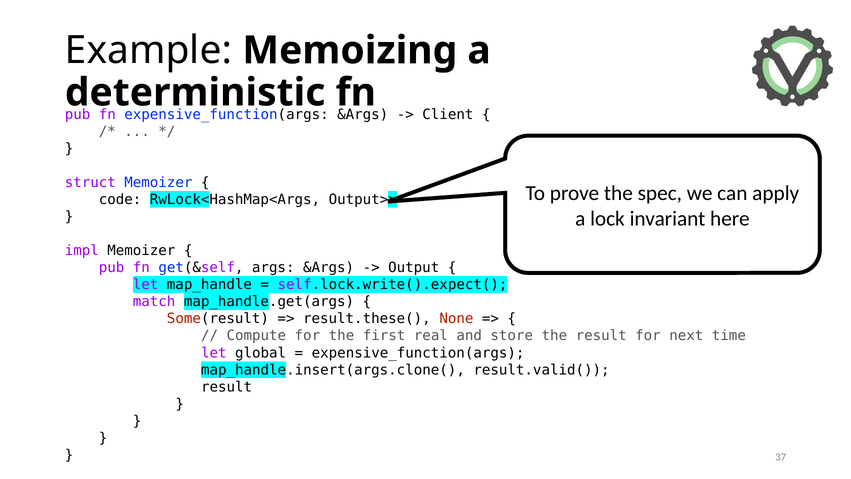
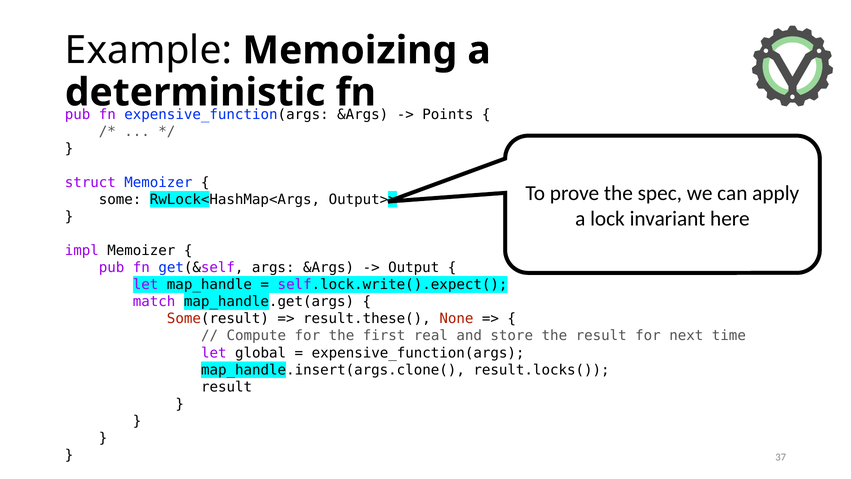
Client: Client -> Points (448, 114)
code: code -> some (120, 199)
result.valid(: result.valid( -> result.locks( (542, 370)
